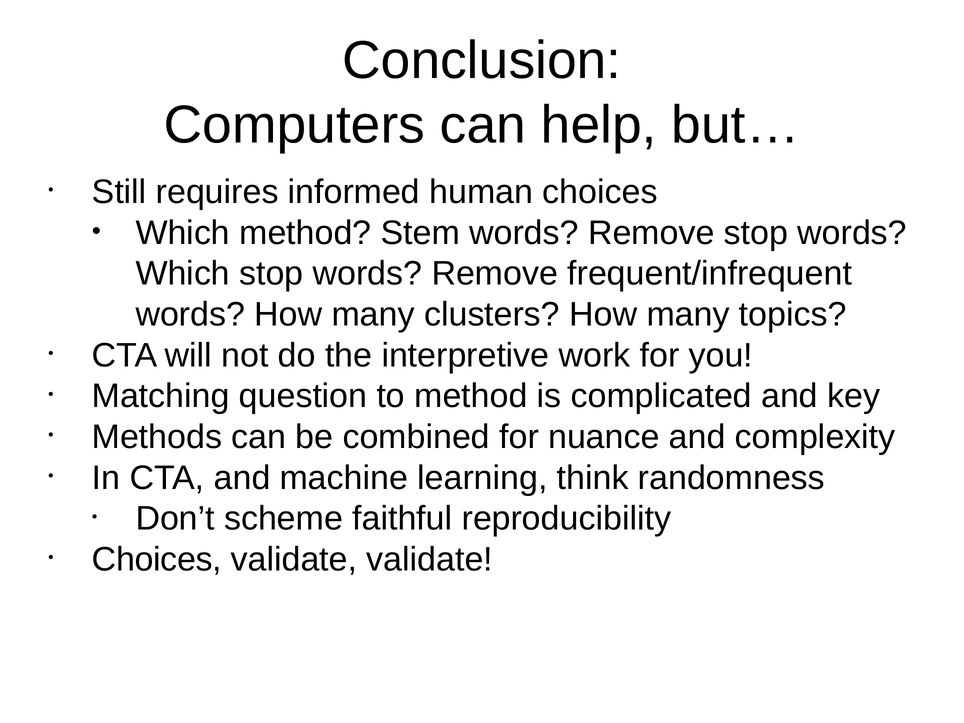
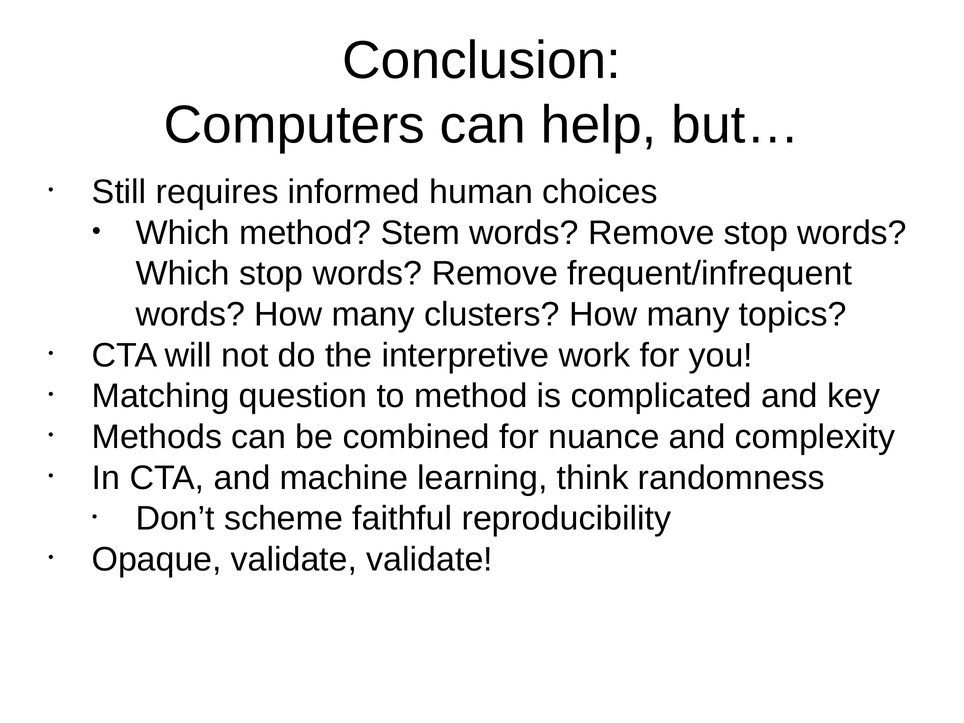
Choices: Choices -> Opaque (157, 559)
